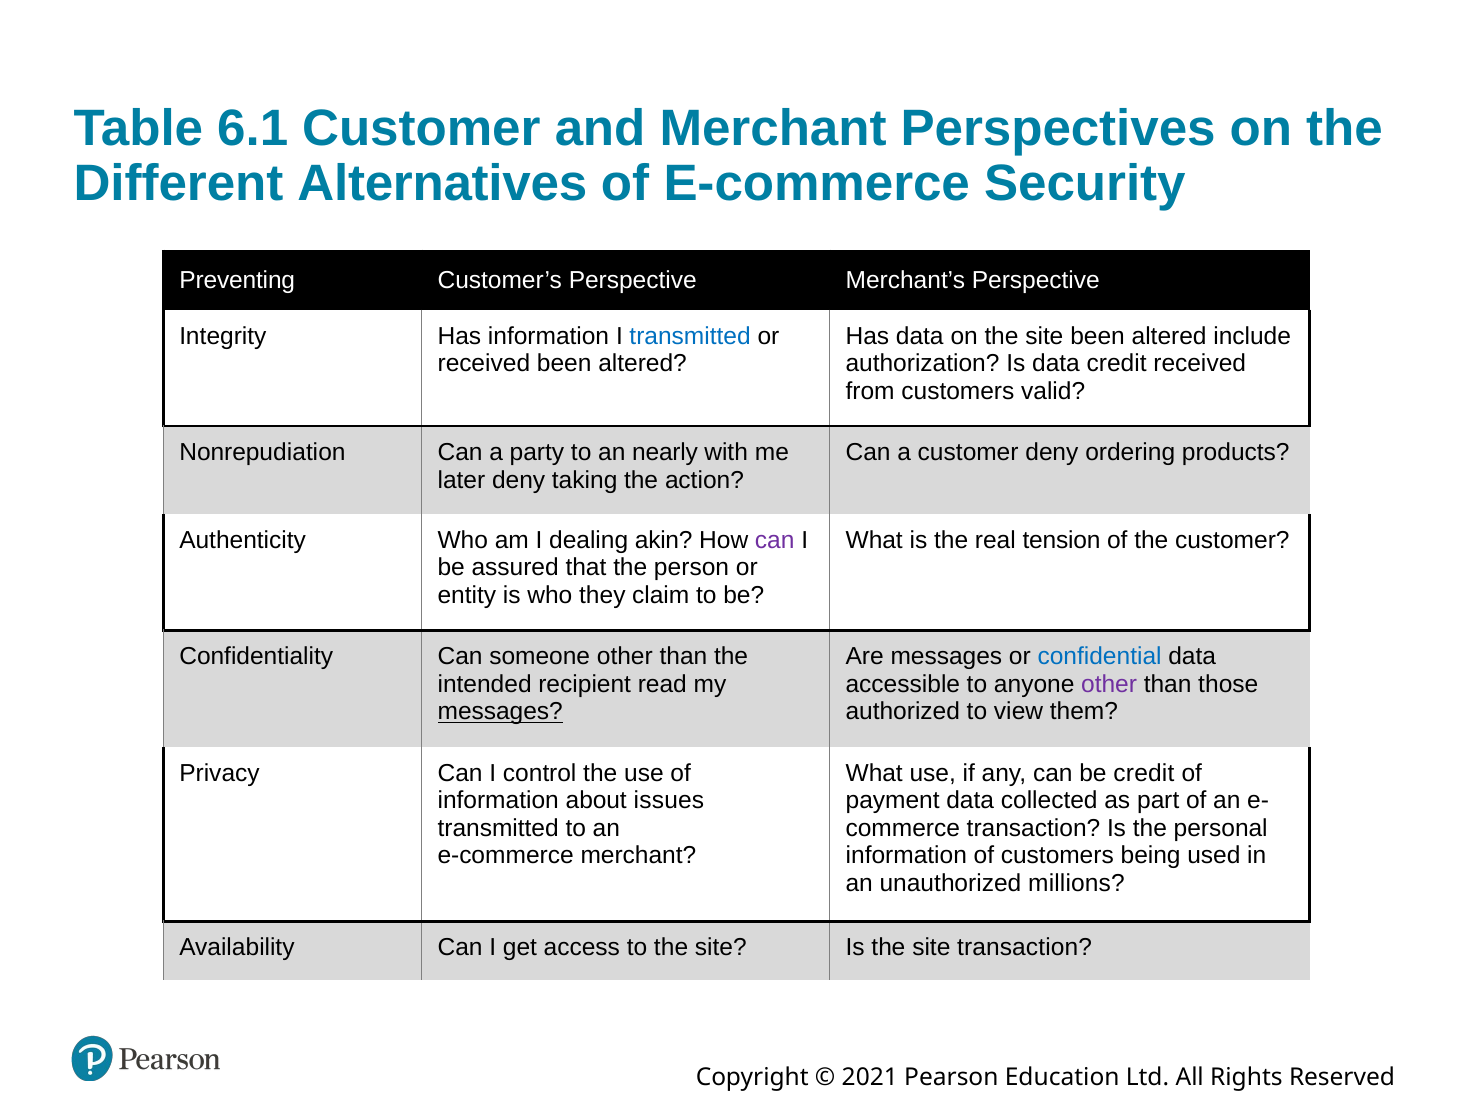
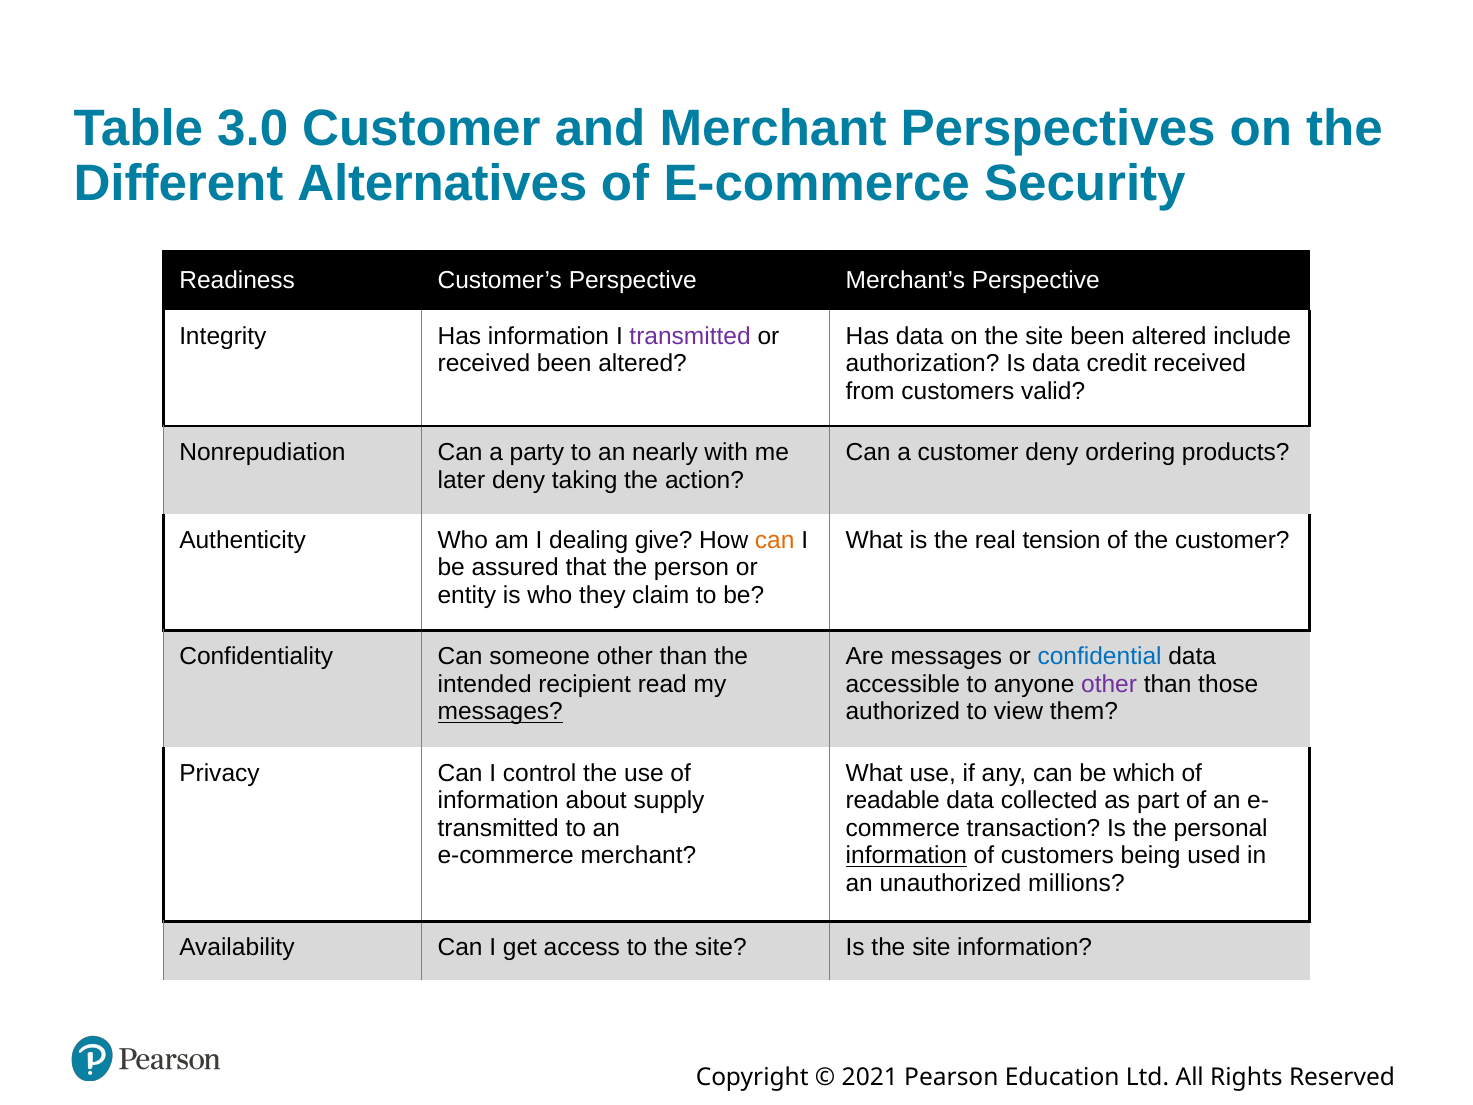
6.1: 6.1 -> 3.0 (253, 128)
Preventing: Preventing -> Readiness (237, 281)
transmitted colour: blue -> purple (690, 336)
akin: akin -> give (664, 540)
can colour: purple -> orange (775, 540)
be credit: credit -> which (1144, 773)
issues: issues -> supply (669, 801)
payment: payment -> readable (893, 801)
information underline: none -> present (906, 856)
site transaction: transaction -> information (1025, 948)
